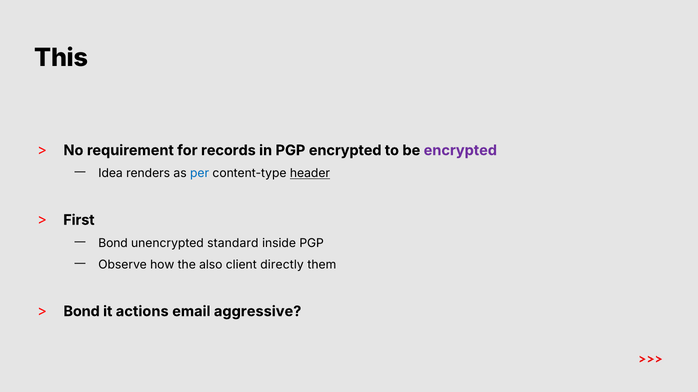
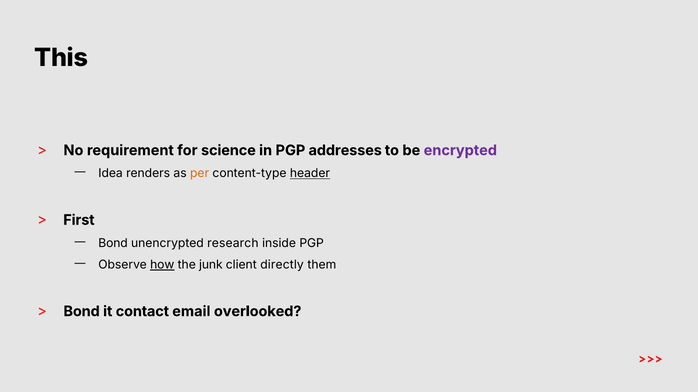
records: records -> science (228, 151)
PGP encrypted: encrypted -> addresses (345, 151)
per colour: blue -> orange (200, 174)
standard: standard -> research (233, 243)
how underline: none -> present (162, 265)
also: also -> junk (211, 265)
actions: actions -> contact (142, 312)
aggressive: aggressive -> overlooked (258, 312)
